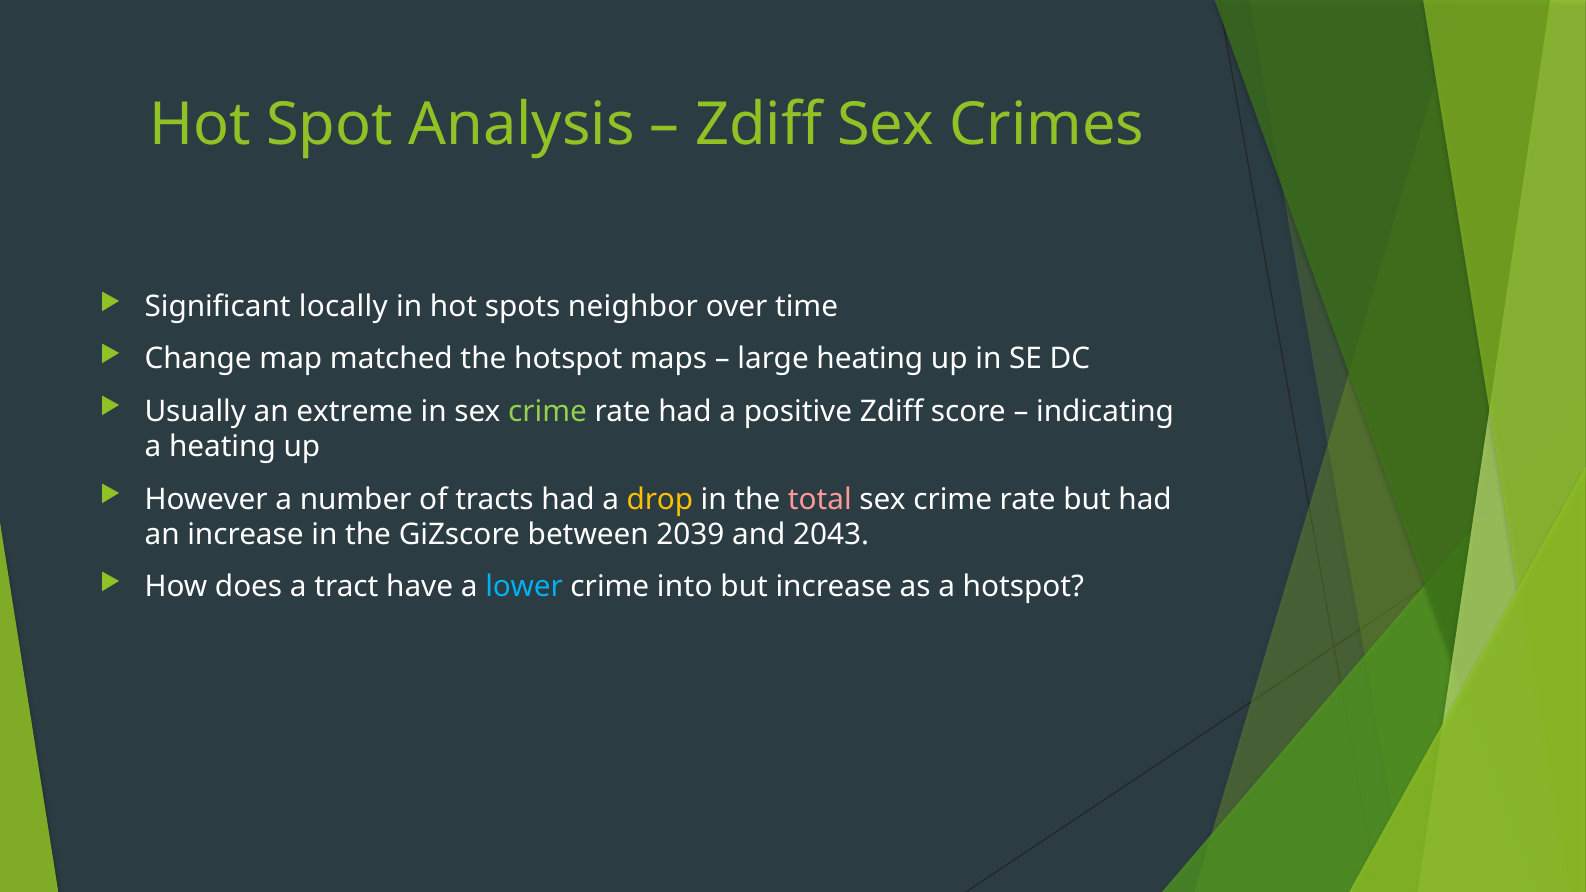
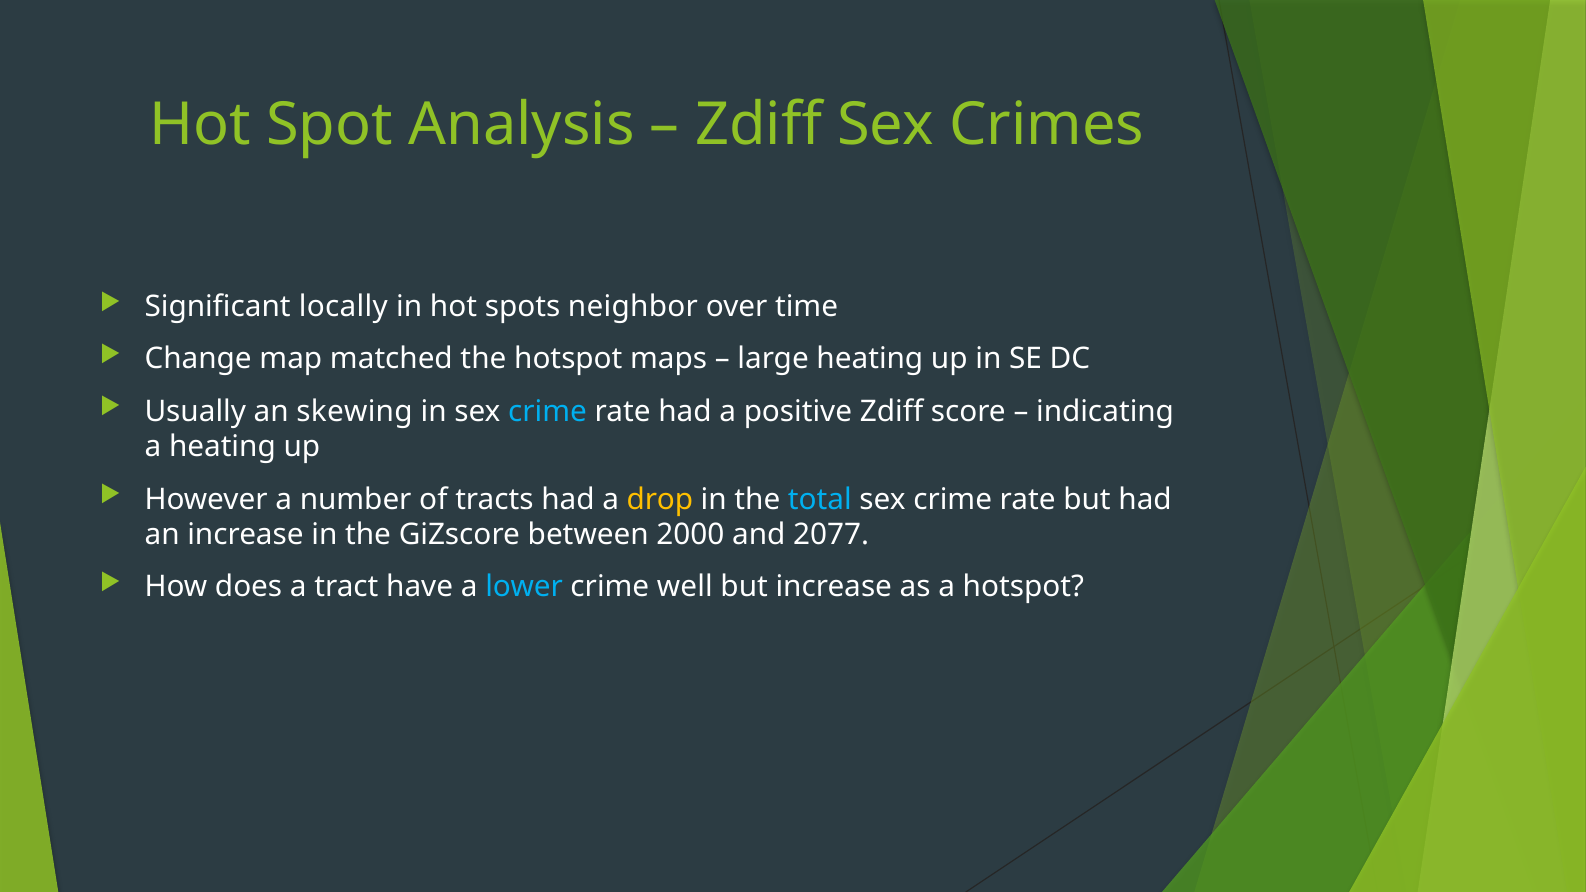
extreme: extreme -> skewing (355, 411)
crime colour: light green -> light blue (548, 411)
total colour: pink -> light blue (820, 499)
2039: 2039 -> 2000 (690, 535)
2043: 2043 -> 2077 (831, 535)
into: into -> well (685, 587)
